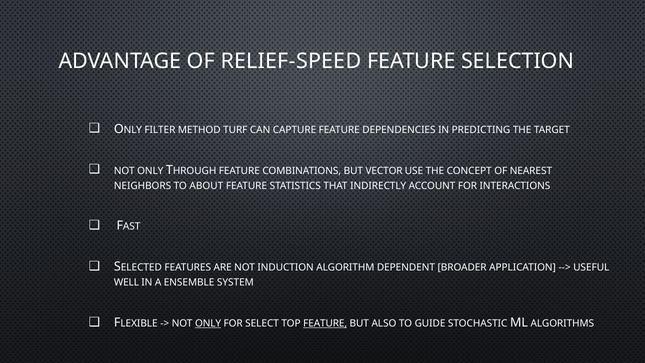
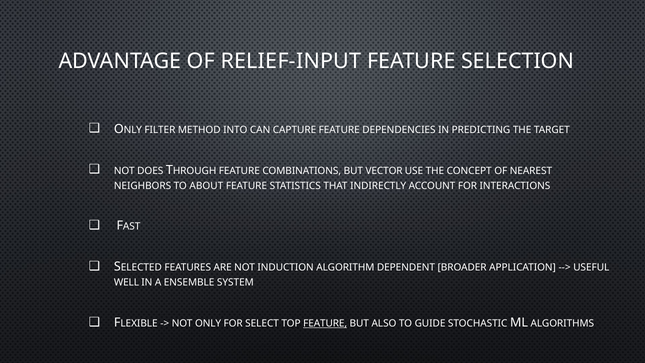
RELIEF-SPEED: RELIEF-SPEED -> RELIEF-INPUT (291, 61)
TURF: TURF -> INTO (235, 130)
ONLY: ONLY -> DOES (150, 171)
ONLY underline: present -> none (208, 323)
